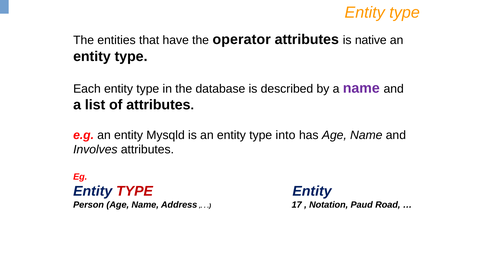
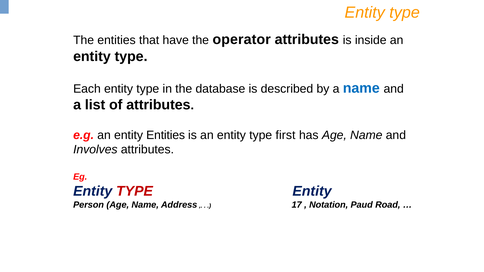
native: native -> inside (371, 40)
name colour: purple -> blue (361, 88)
entity Mysqld: Mysqld -> Entities (166, 135)
into: into -> first (286, 135)
